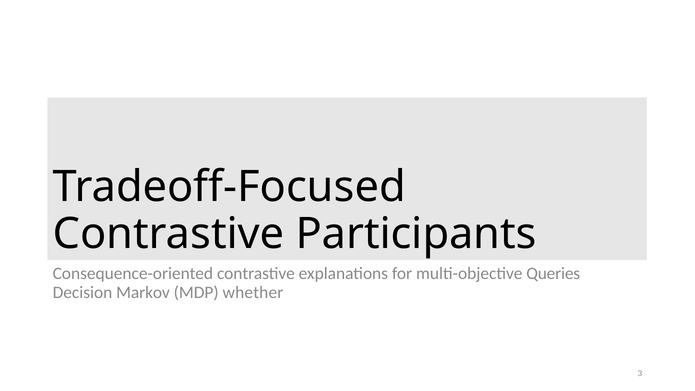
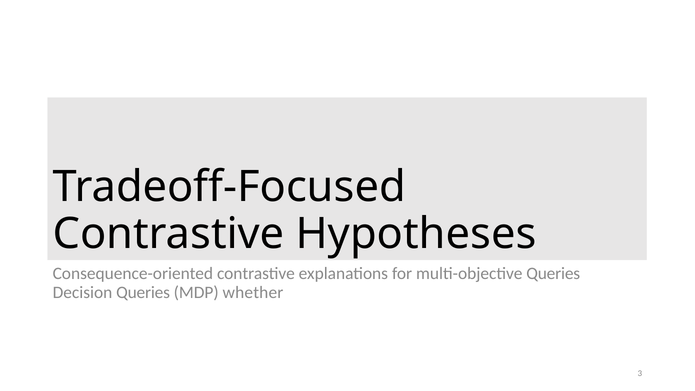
Participants: Participants -> Hypotheses (416, 234)
Decision Markov: Markov -> Queries (143, 292)
